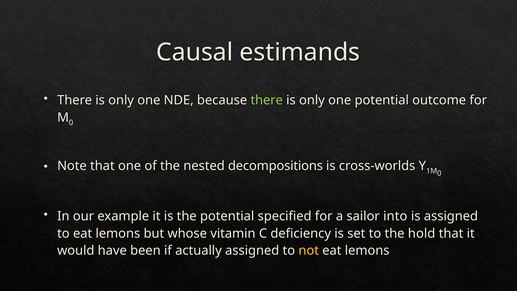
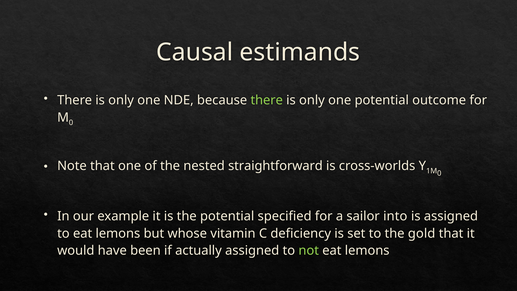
decompositions: decompositions -> straightforward (275, 166)
hold: hold -> gold (422, 233)
not colour: yellow -> light green (309, 250)
